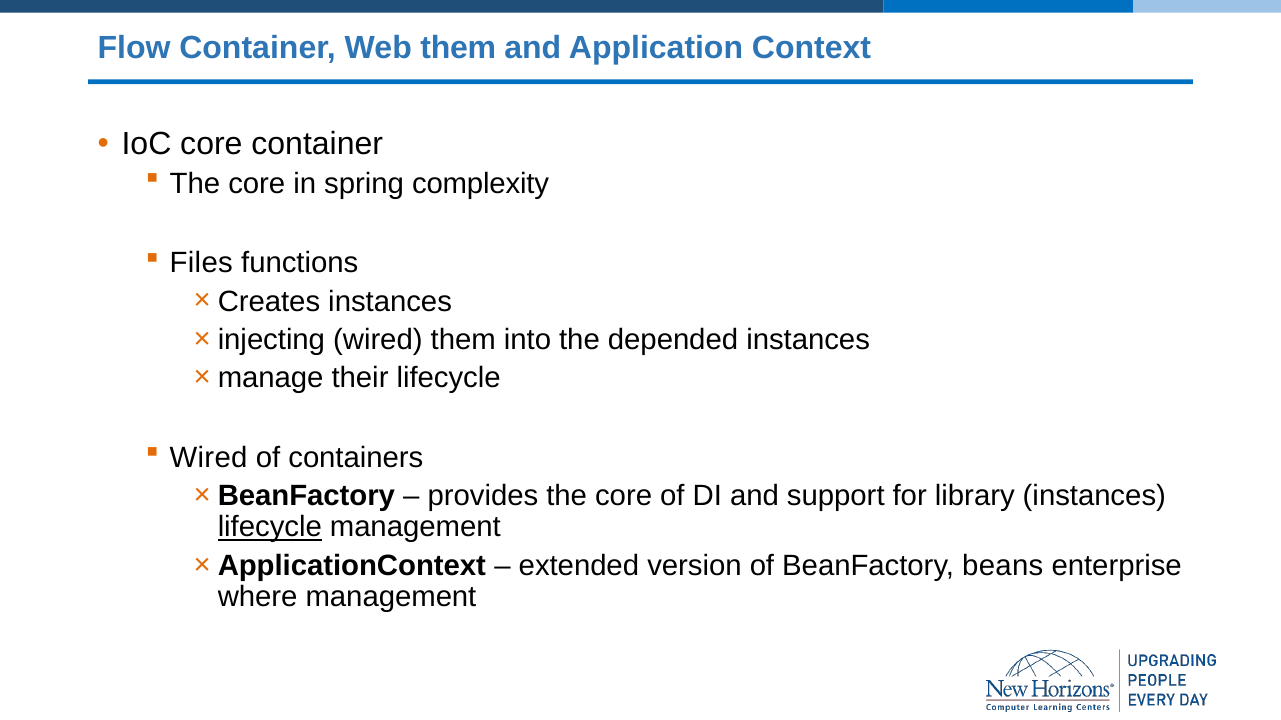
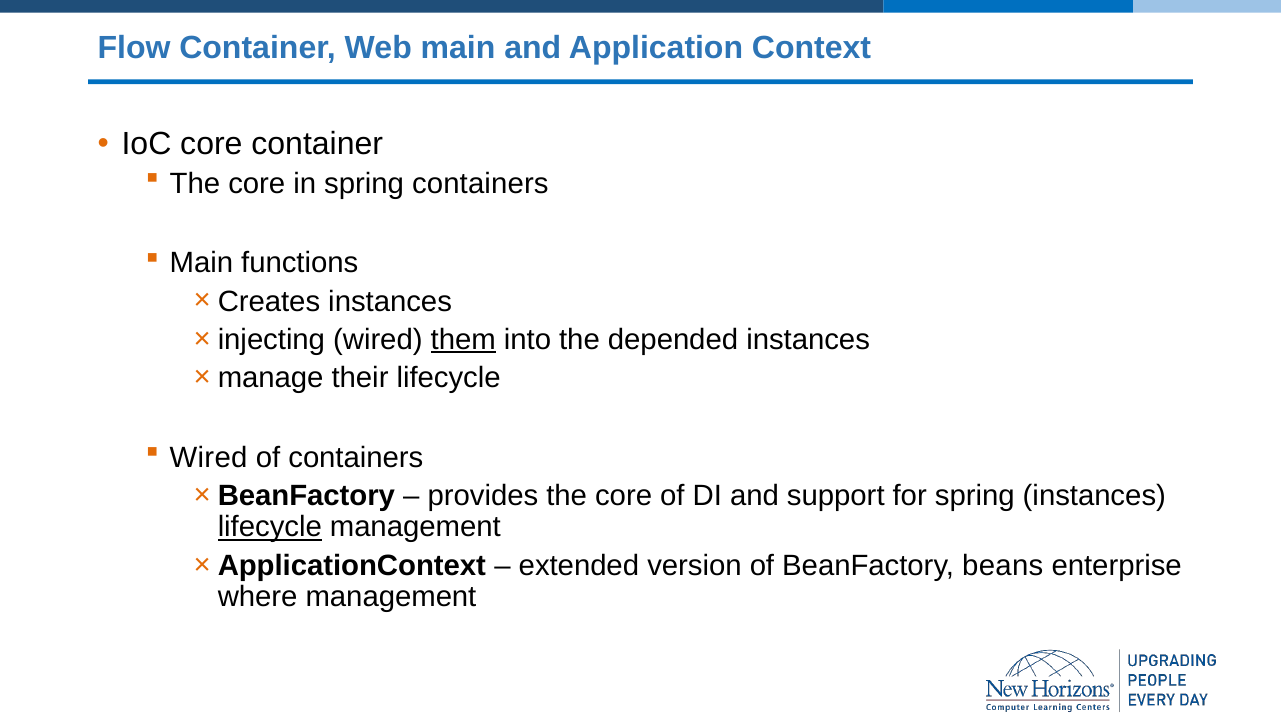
Web them: them -> main (458, 48)
spring complexity: complexity -> containers (480, 184)
Files: Files -> Main (201, 263)
them underline: none -> present (463, 340)
for library: library -> spring (975, 496)
